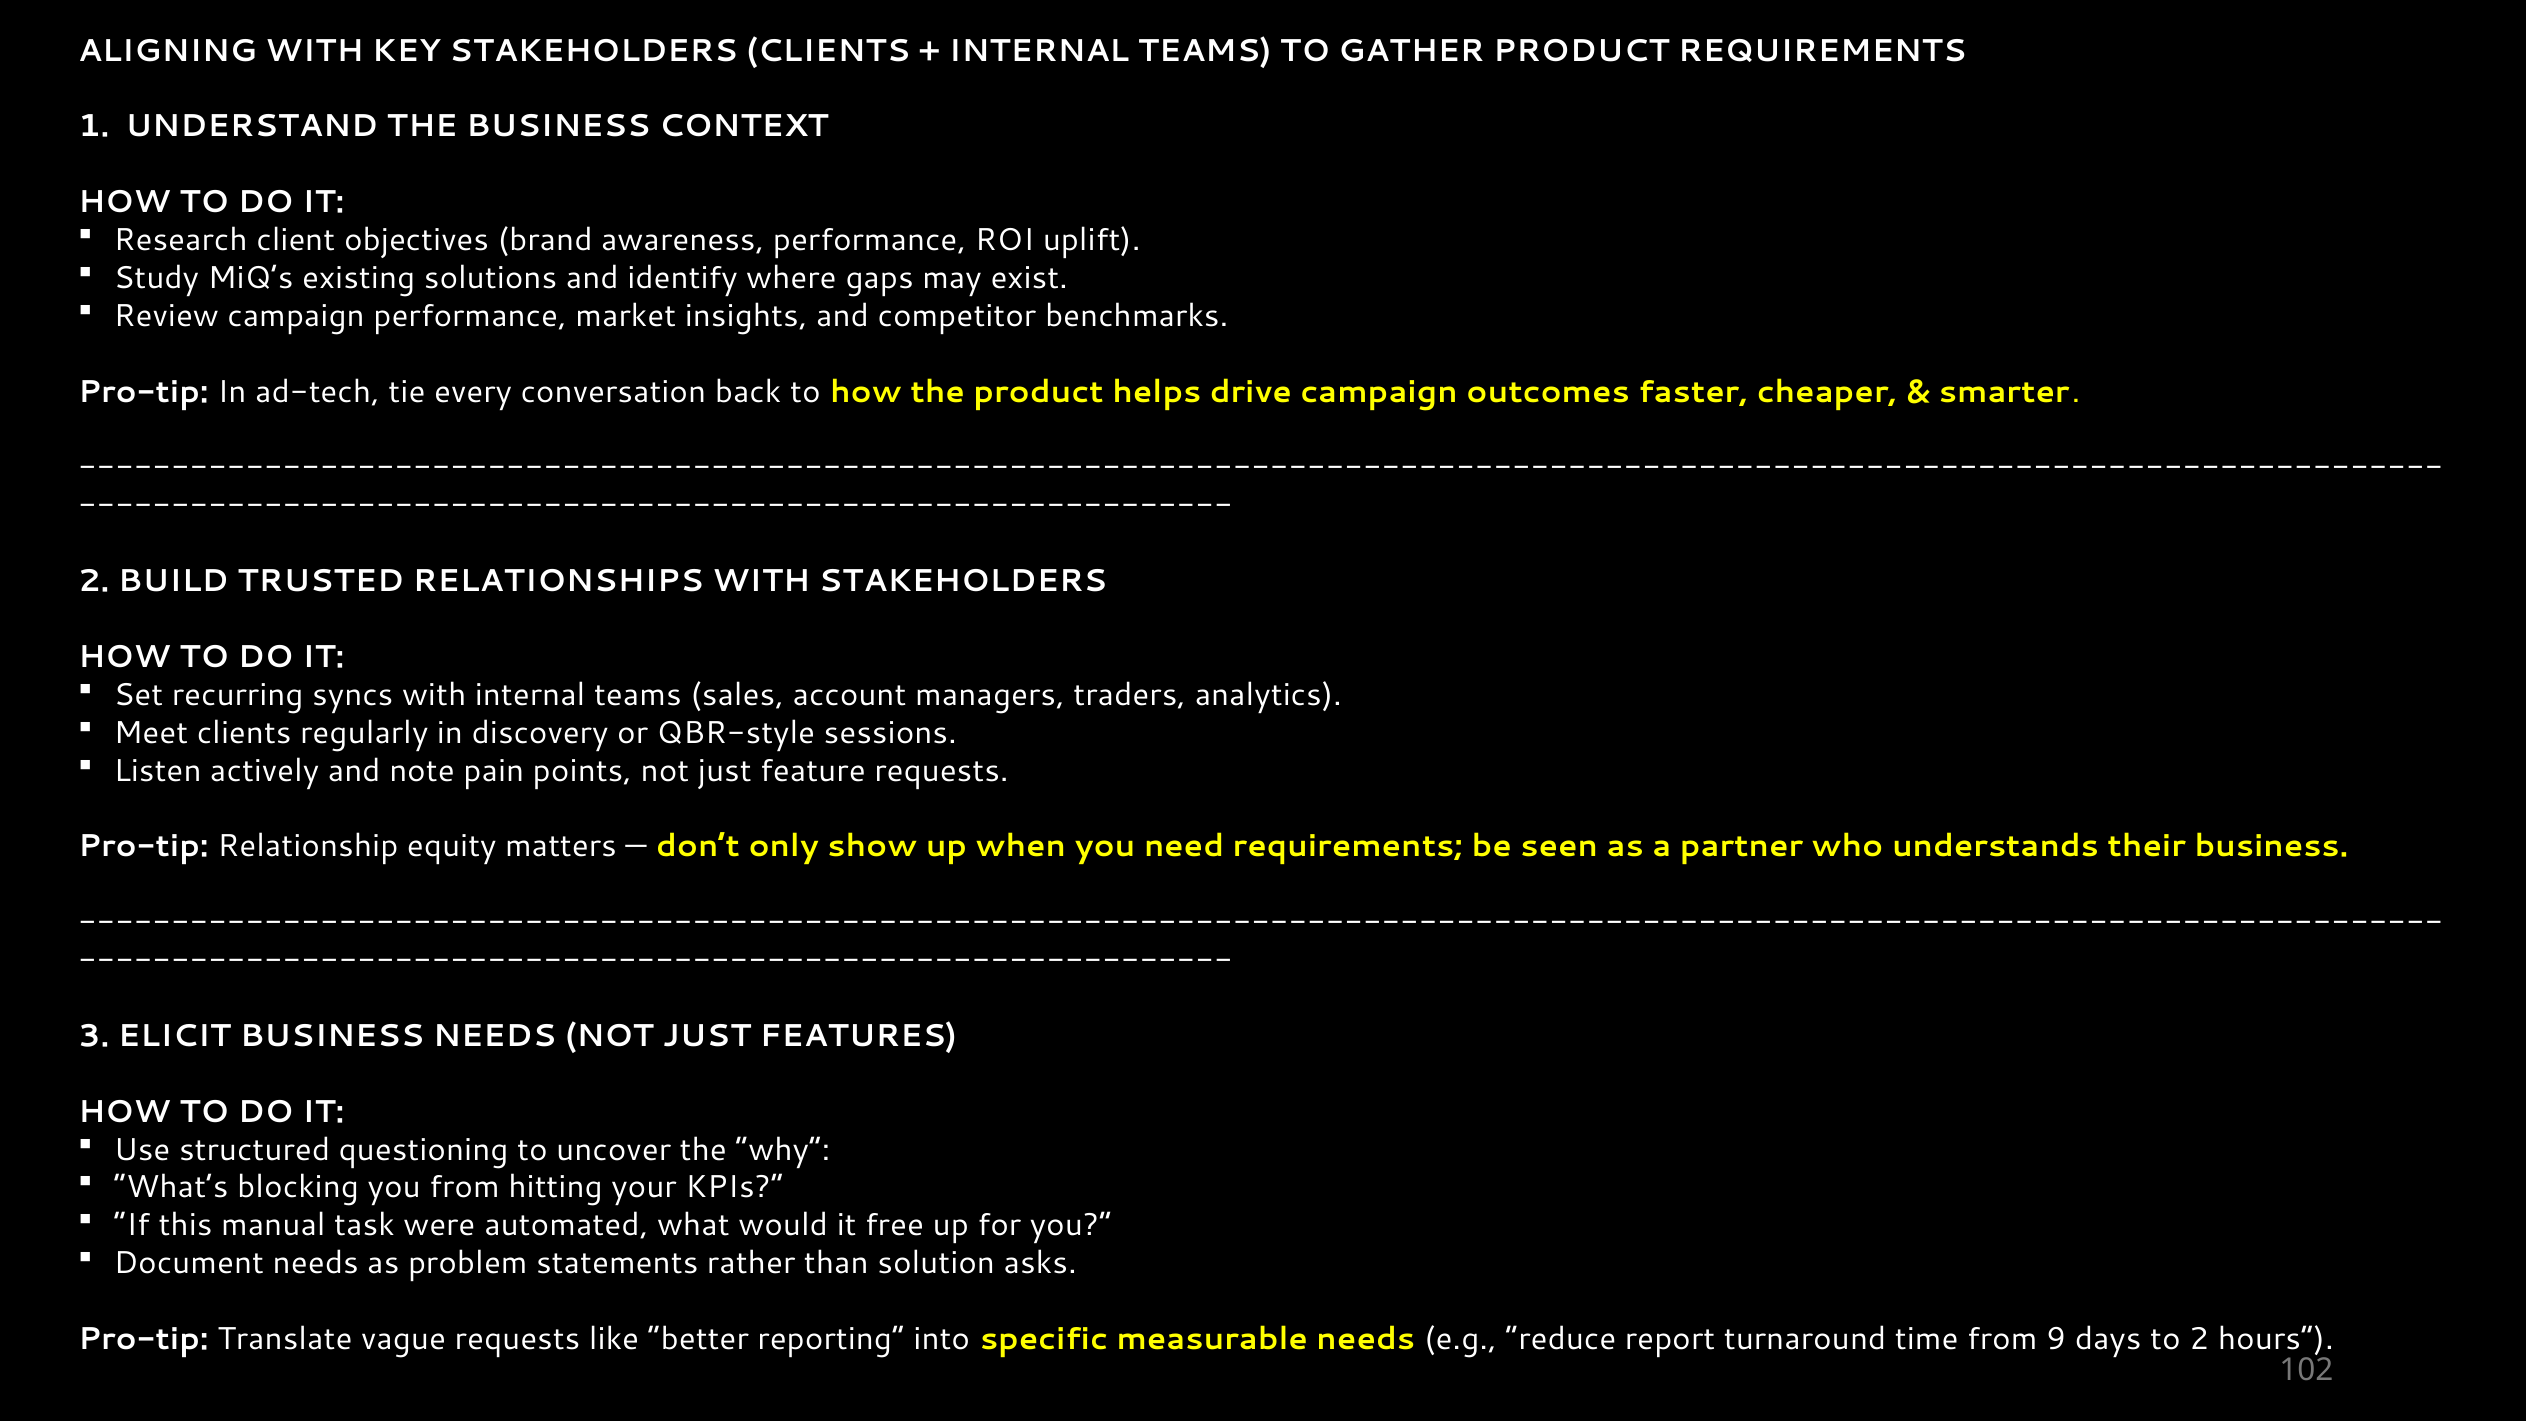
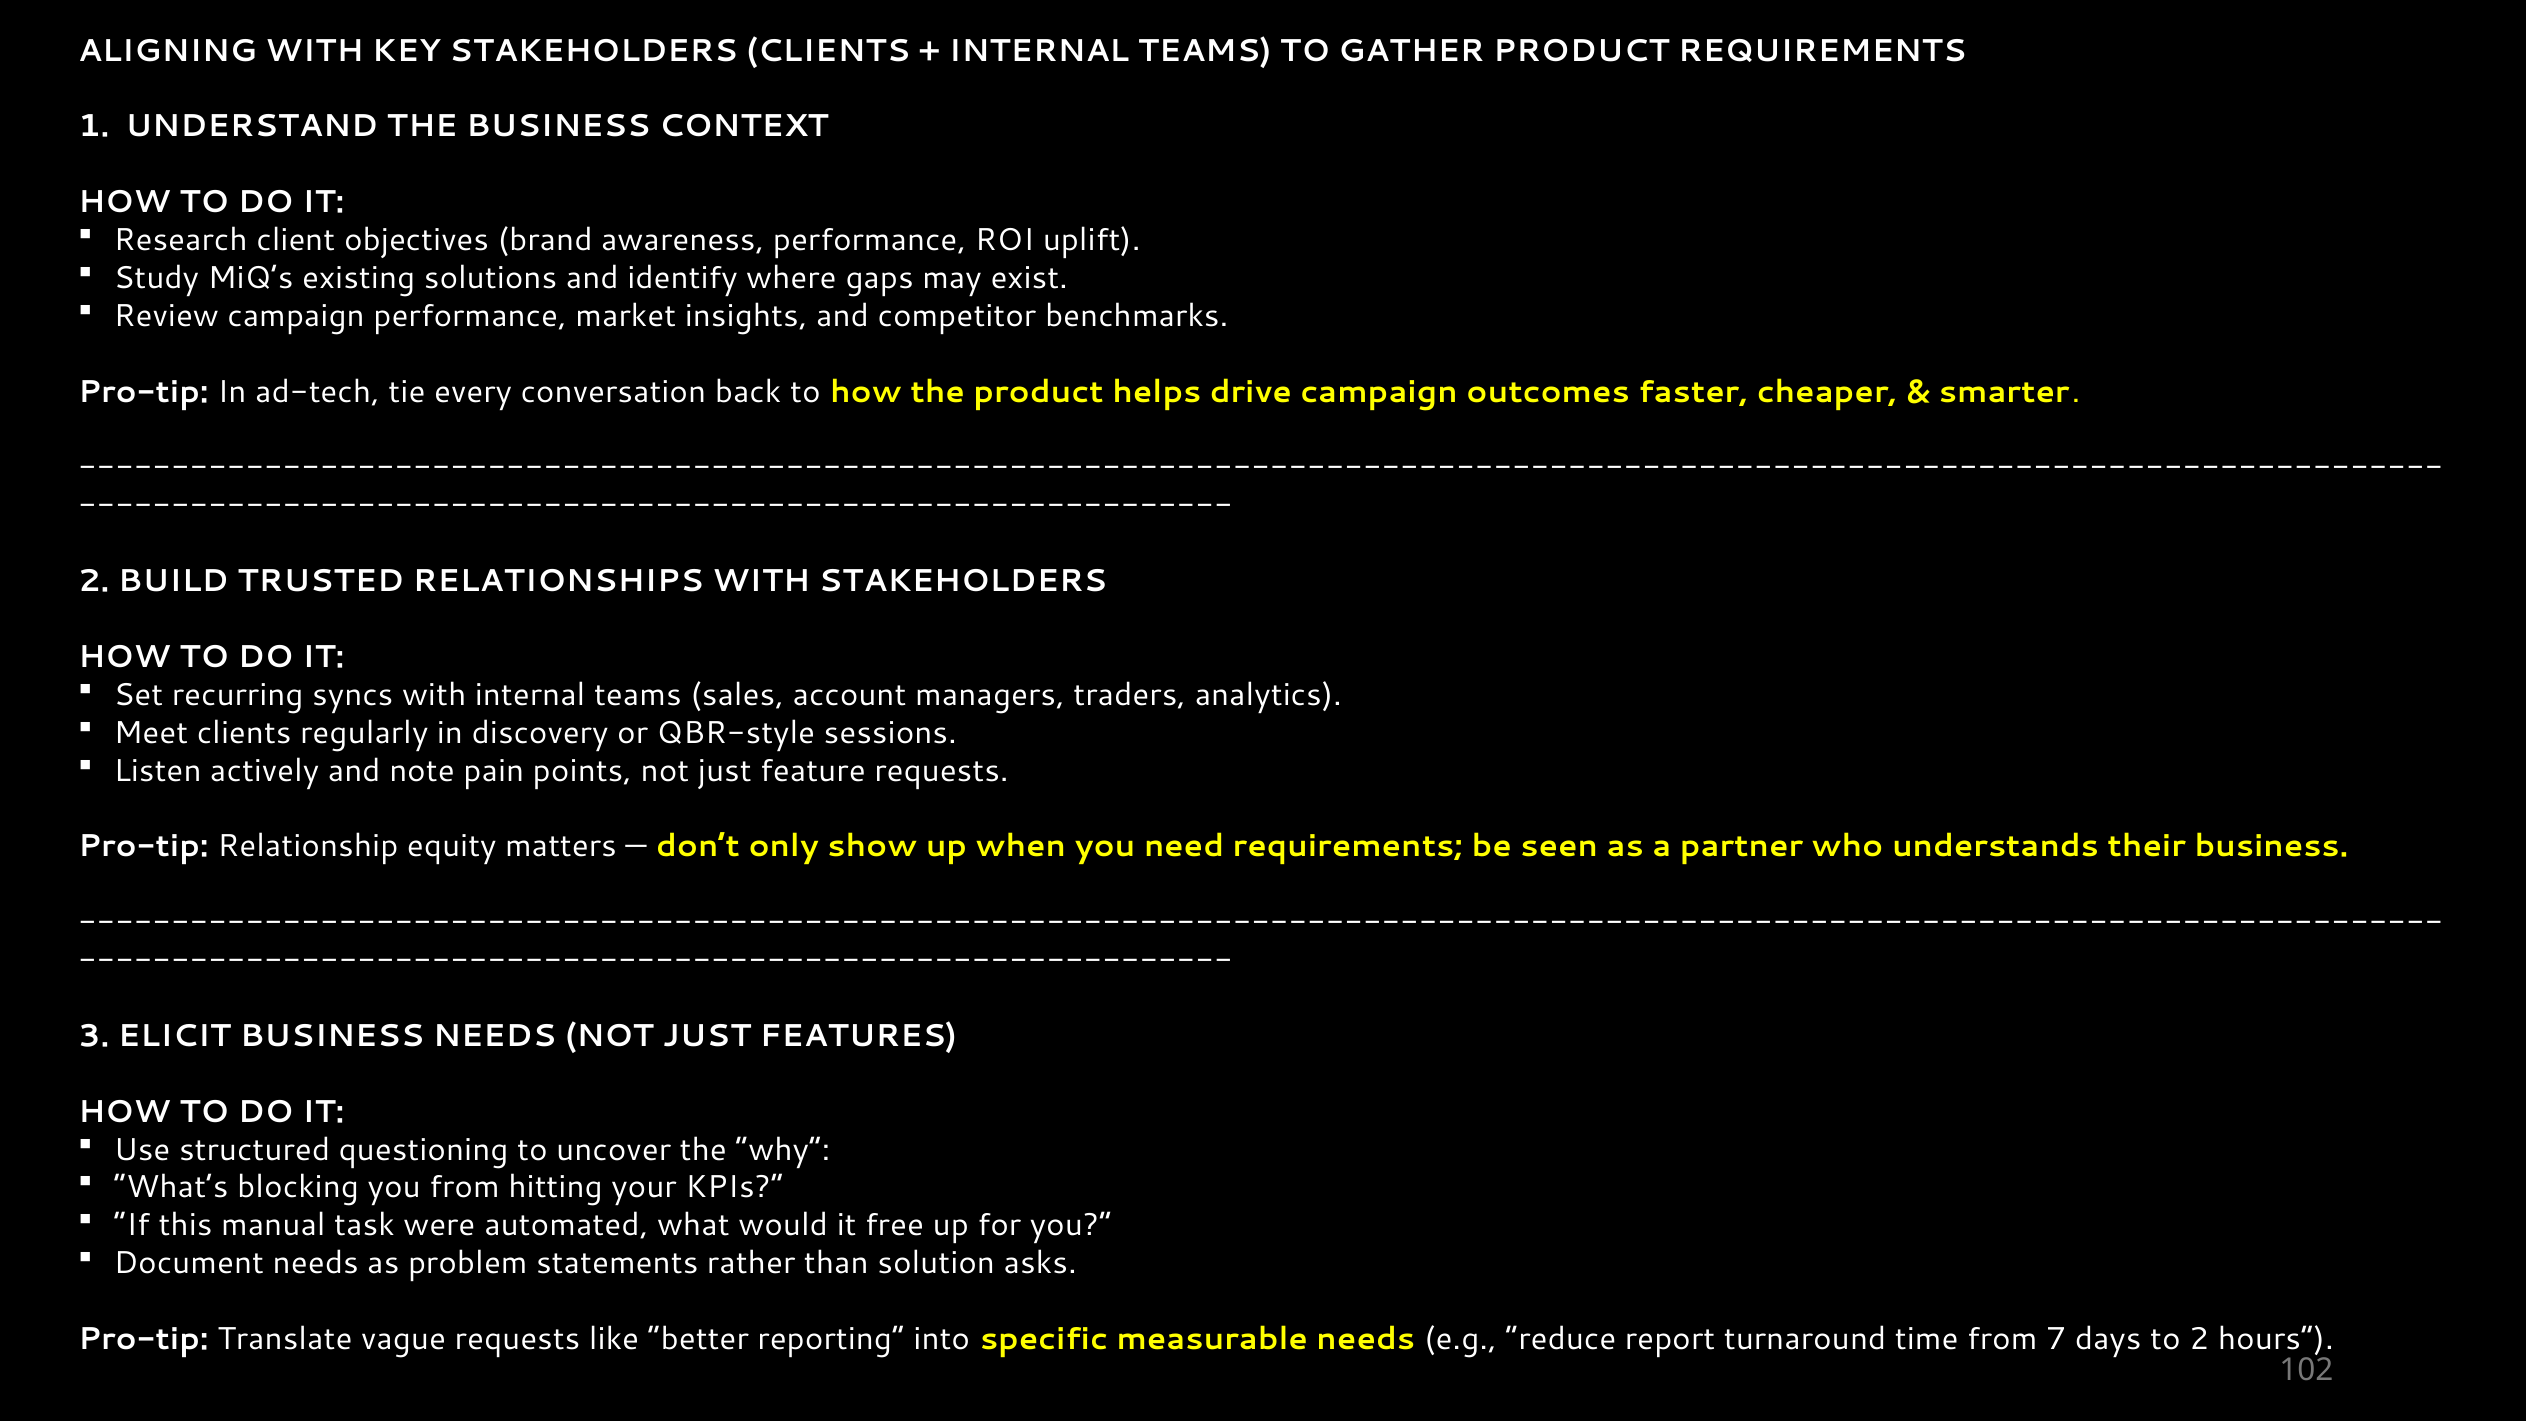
9: 9 -> 7 (2056, 1339)
